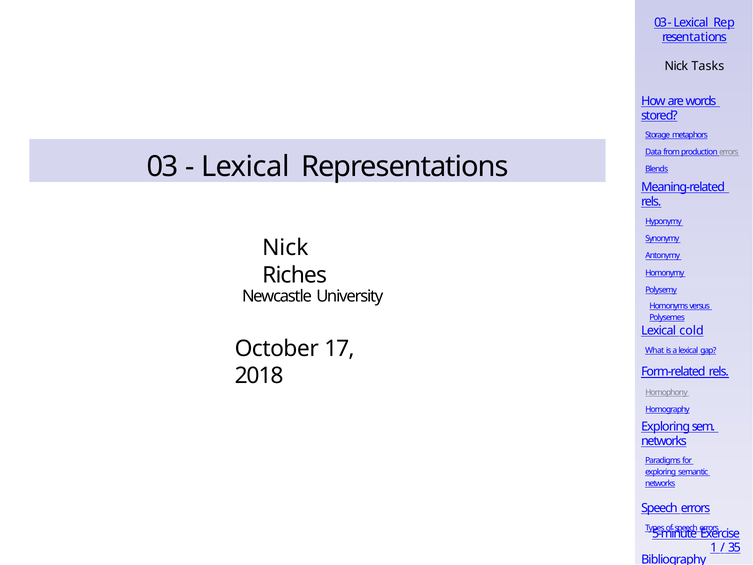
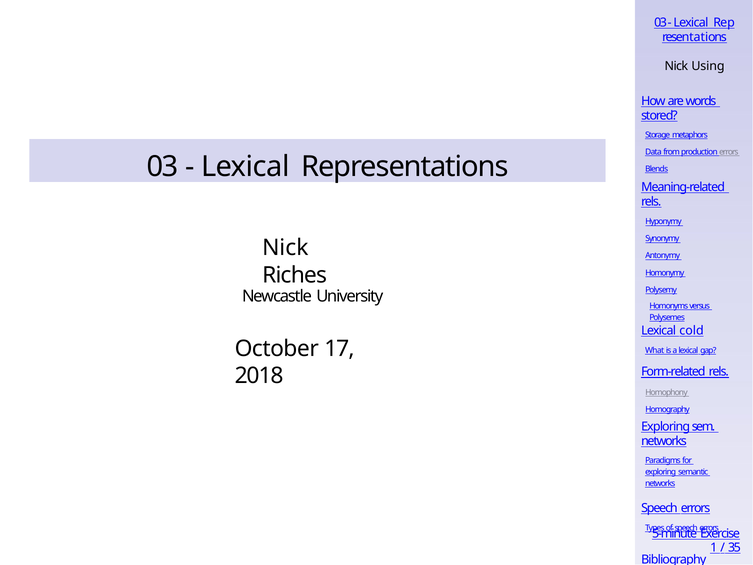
Tasks: Tasks -> Using (708, 66)
